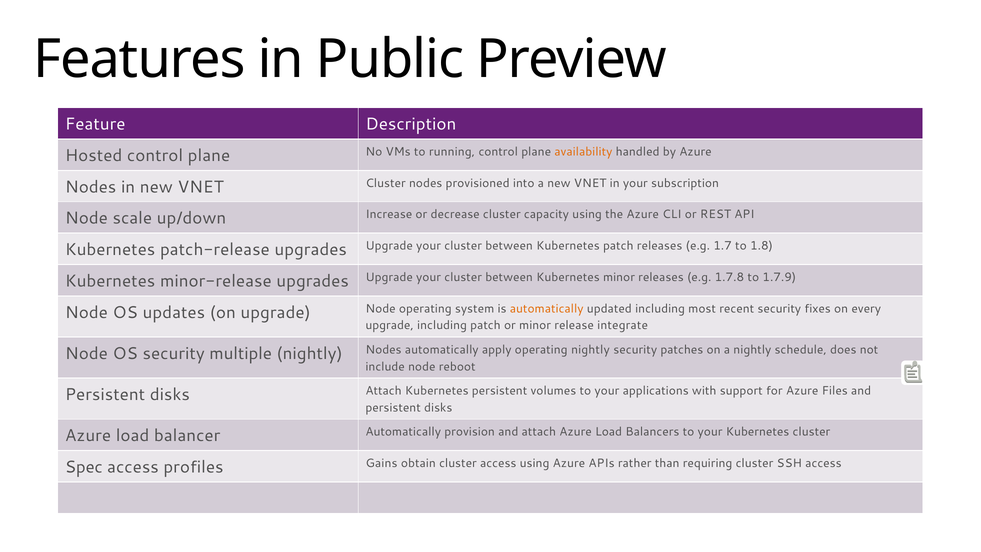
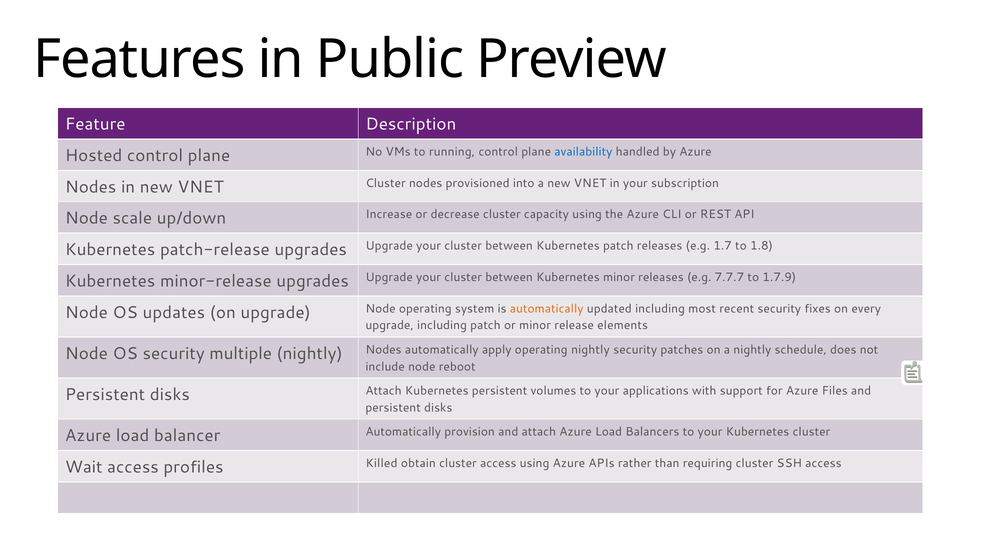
availability colour: orange -> blue (583, 152)
1.7.8: 1.7.8 -> 7.7.7 (729, 277)
integrate: integrate -> elements (623, 325)
Spec: Spec -> Wait (84, 467)
Gains: Gains -> Killed (382, 463)
